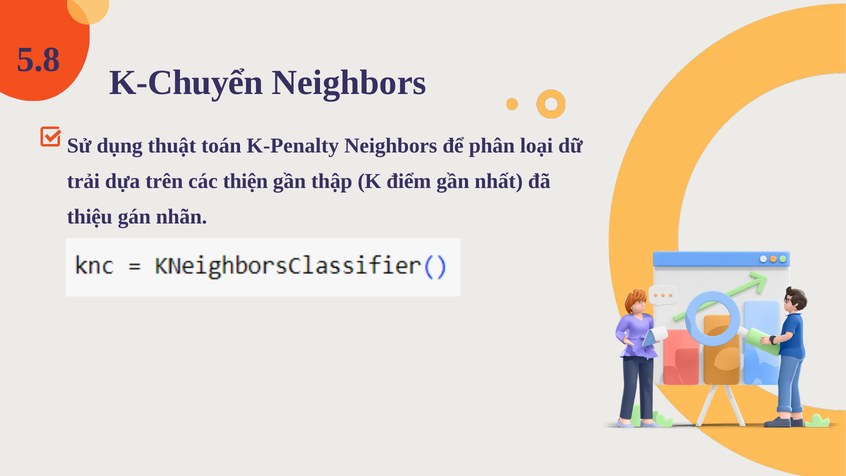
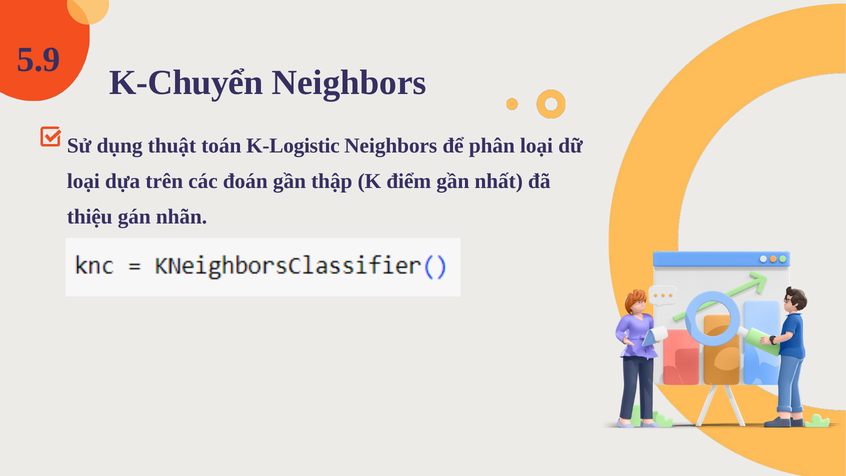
5.8: 5.8 -> 5.9 (39, 59)
K-Penalty: K-Penalty -> K-Logistic (293, 146)
trải: trải -> loại (83, 181)
thiện: thiện -> đoán (245, 181)
